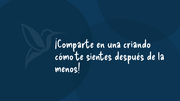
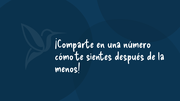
criando: criando -> número (137, 44)
